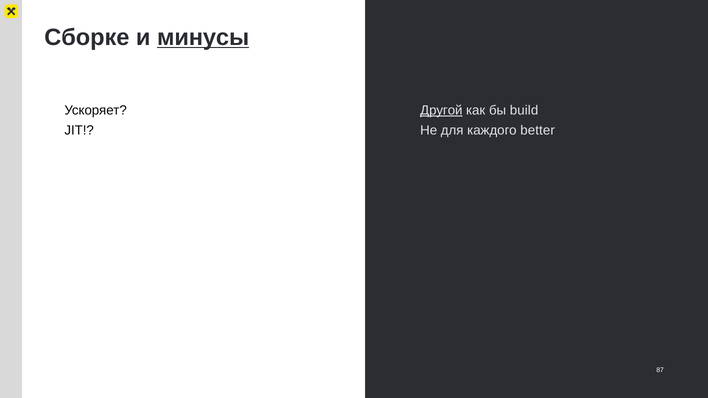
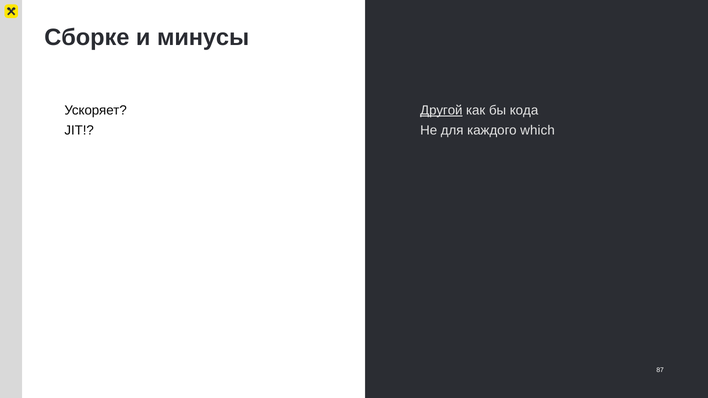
минусы underline: present -> none (203, 37)
build: build -> кода (524, 110)
better: better -> which (538, 131)
